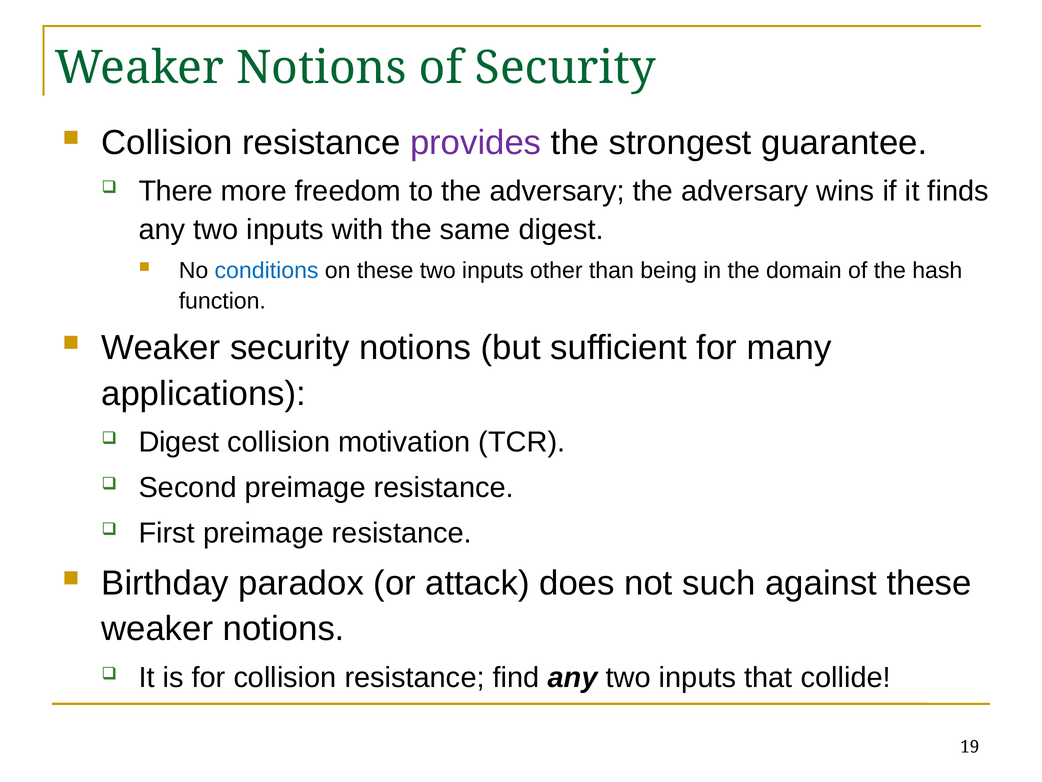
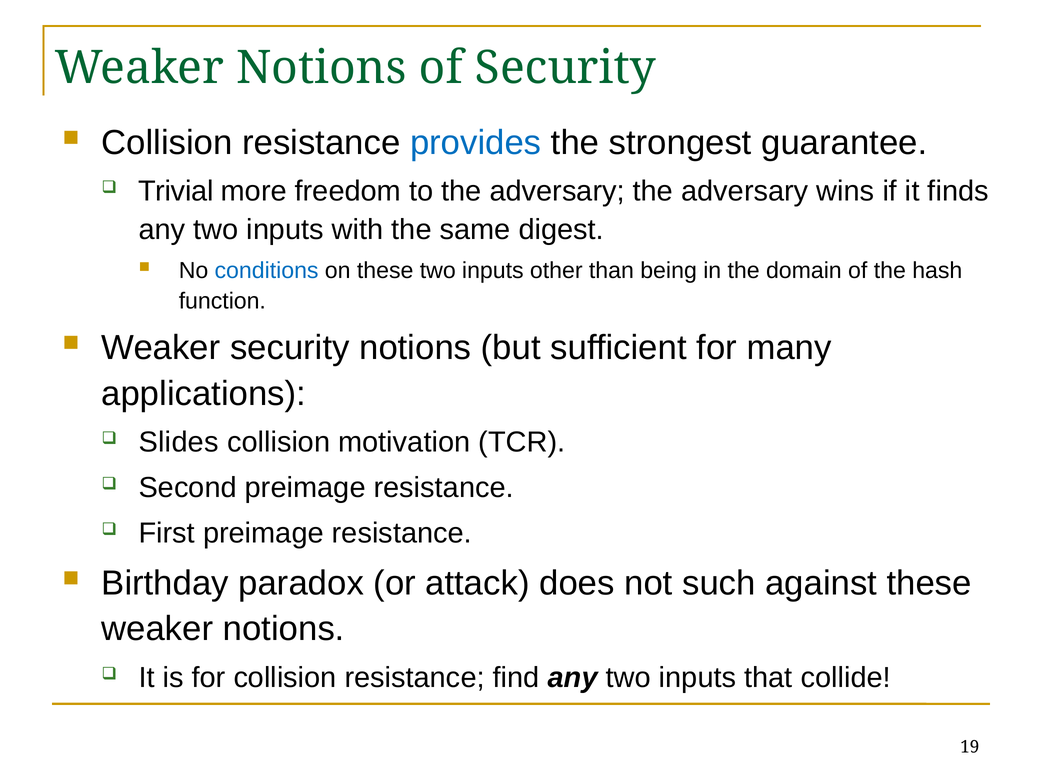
provides colour: purple -> blue (476, 143)
There: There -> Trivial (176, 191)
Digest: Digest -> Slides (179, 442)
